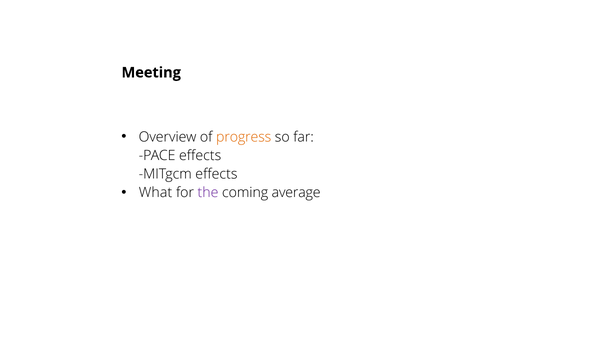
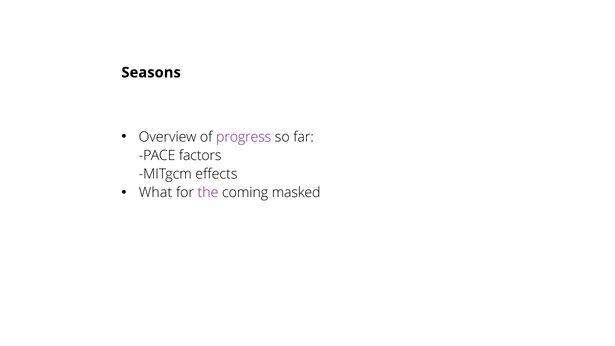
Meeting: Meeting -> Seasons (151, 73)
progress colour: orange -> purple (244, 137)
PACE effects: effects -> factors (200, 156)
average: average -> masked (296, 193)
